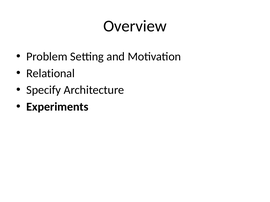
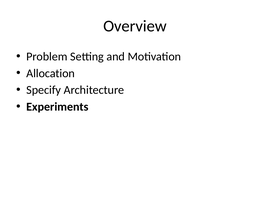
Relational: Relational -> Allocation (51, 73)
